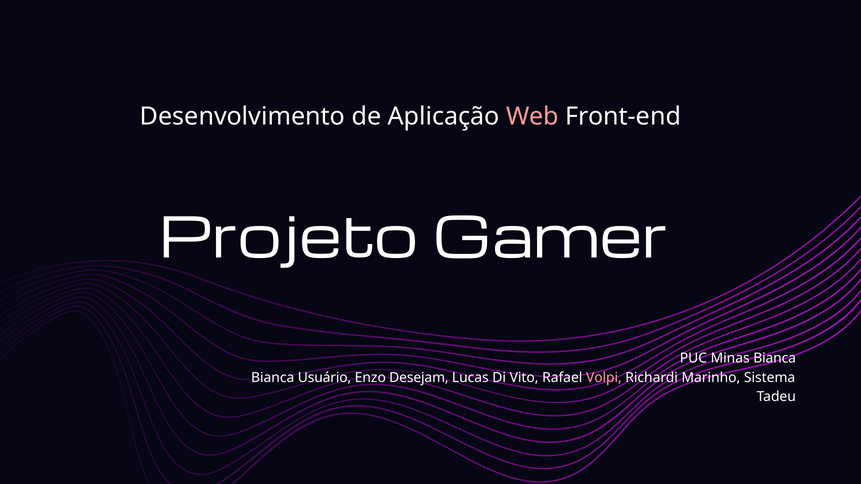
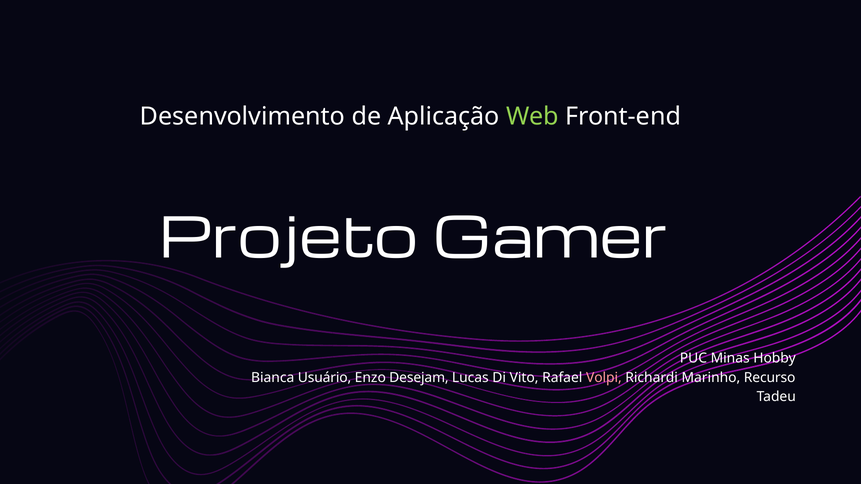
Web colour: pink -> light green (532, 117)
Minas Bianca: Bianca -> Hobby (775, 358)
Sistema: Sistema -> Recurso (770, 378)
